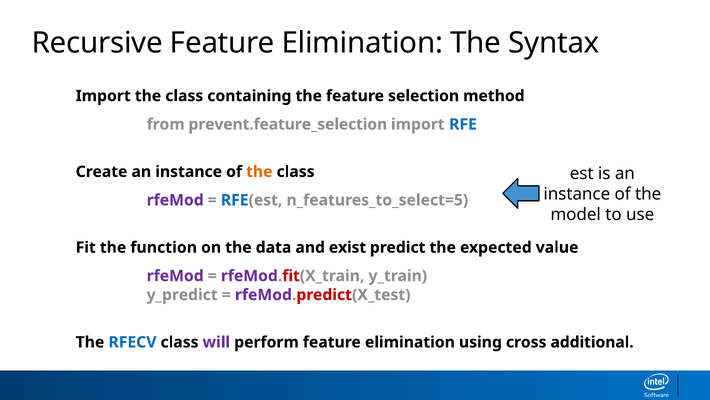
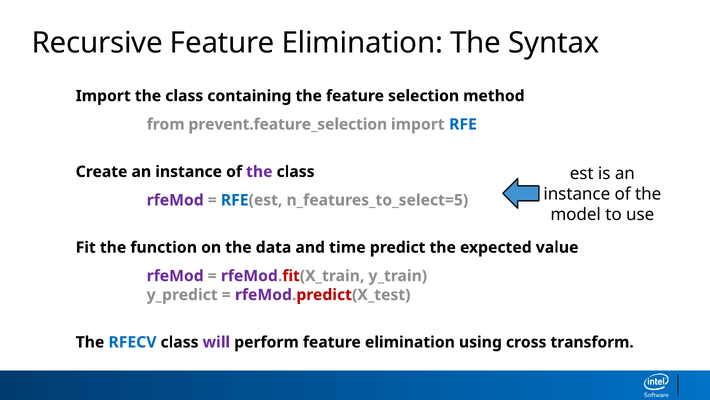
the colour: orange -> purple (259, 171)
exist: exist -> time (347, 247)
additional: additional -> transform (592, 342)
